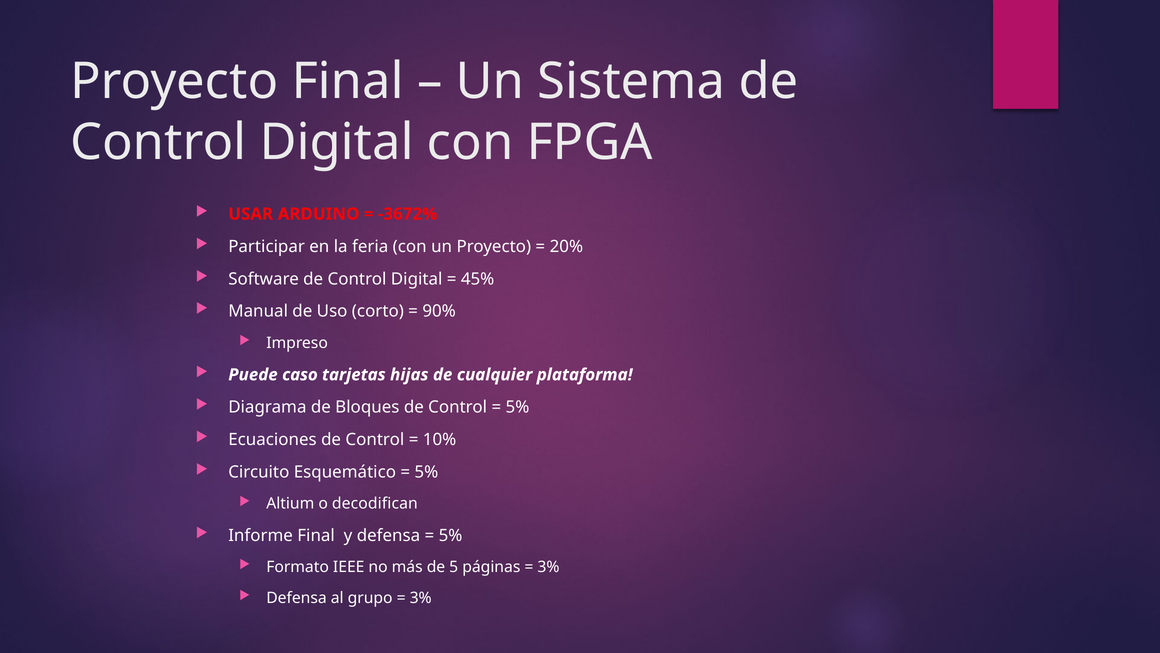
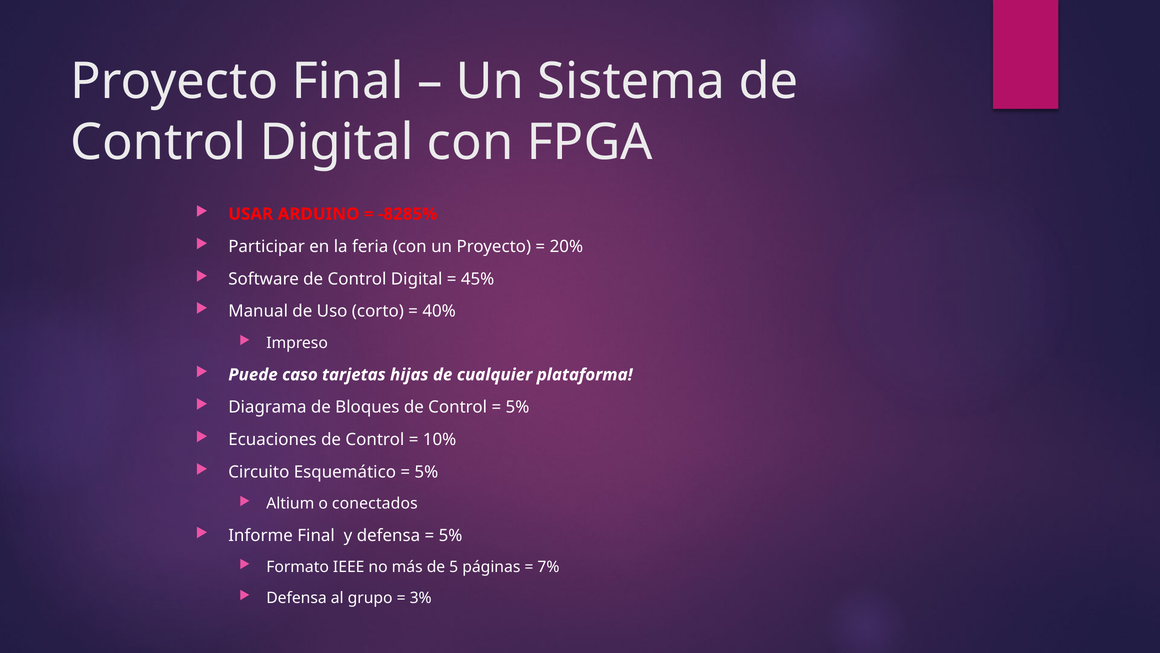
-3672%: -3672% -> -8285% (408, 214)
90%: 90% -> 40% (439, 311)
decodifican: decodifican -> conectados (375, 503)
3%: 3% -> 7% (548, 567)
